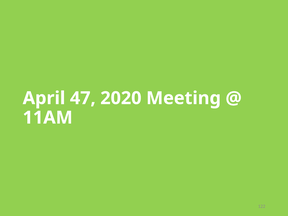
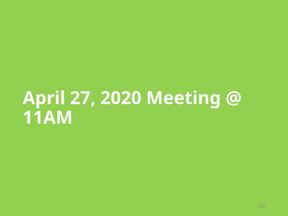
47: 47 -> 27 (83, 98)
